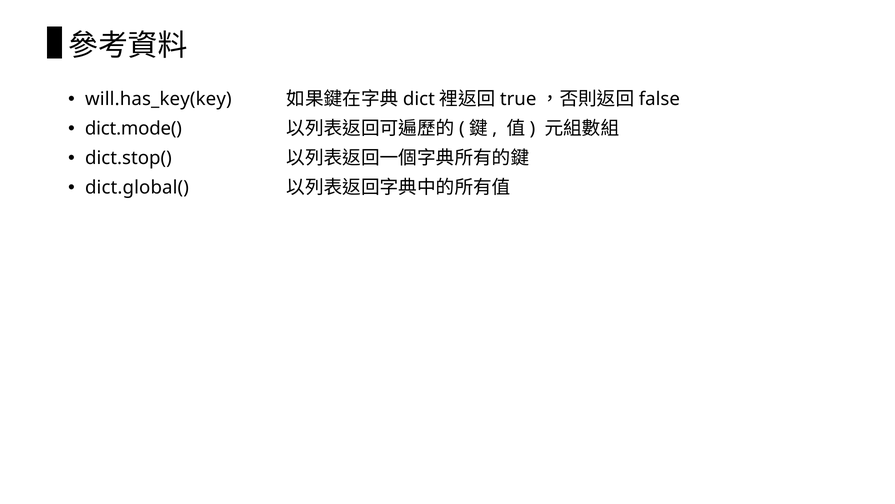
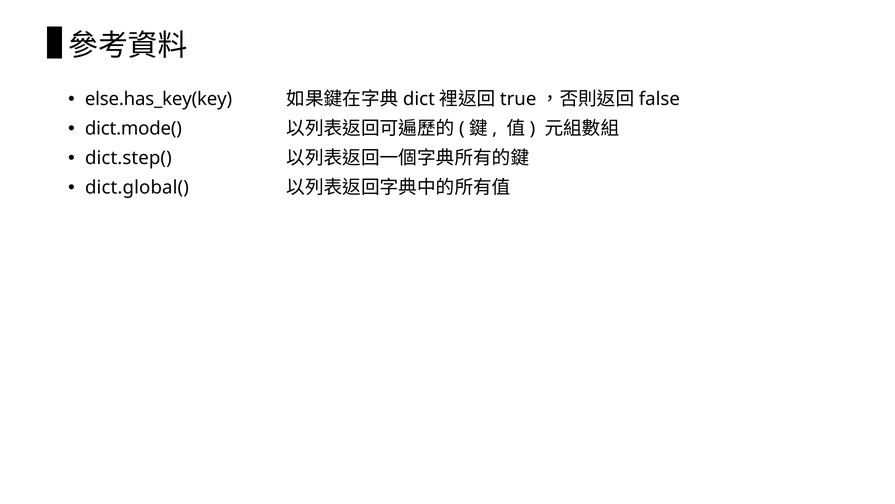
will.has_key(key: will.has_key(key -> else.has_key(key (158, 99)
dict.stop(: dict.stop( -> dict.step( (128, 158)
